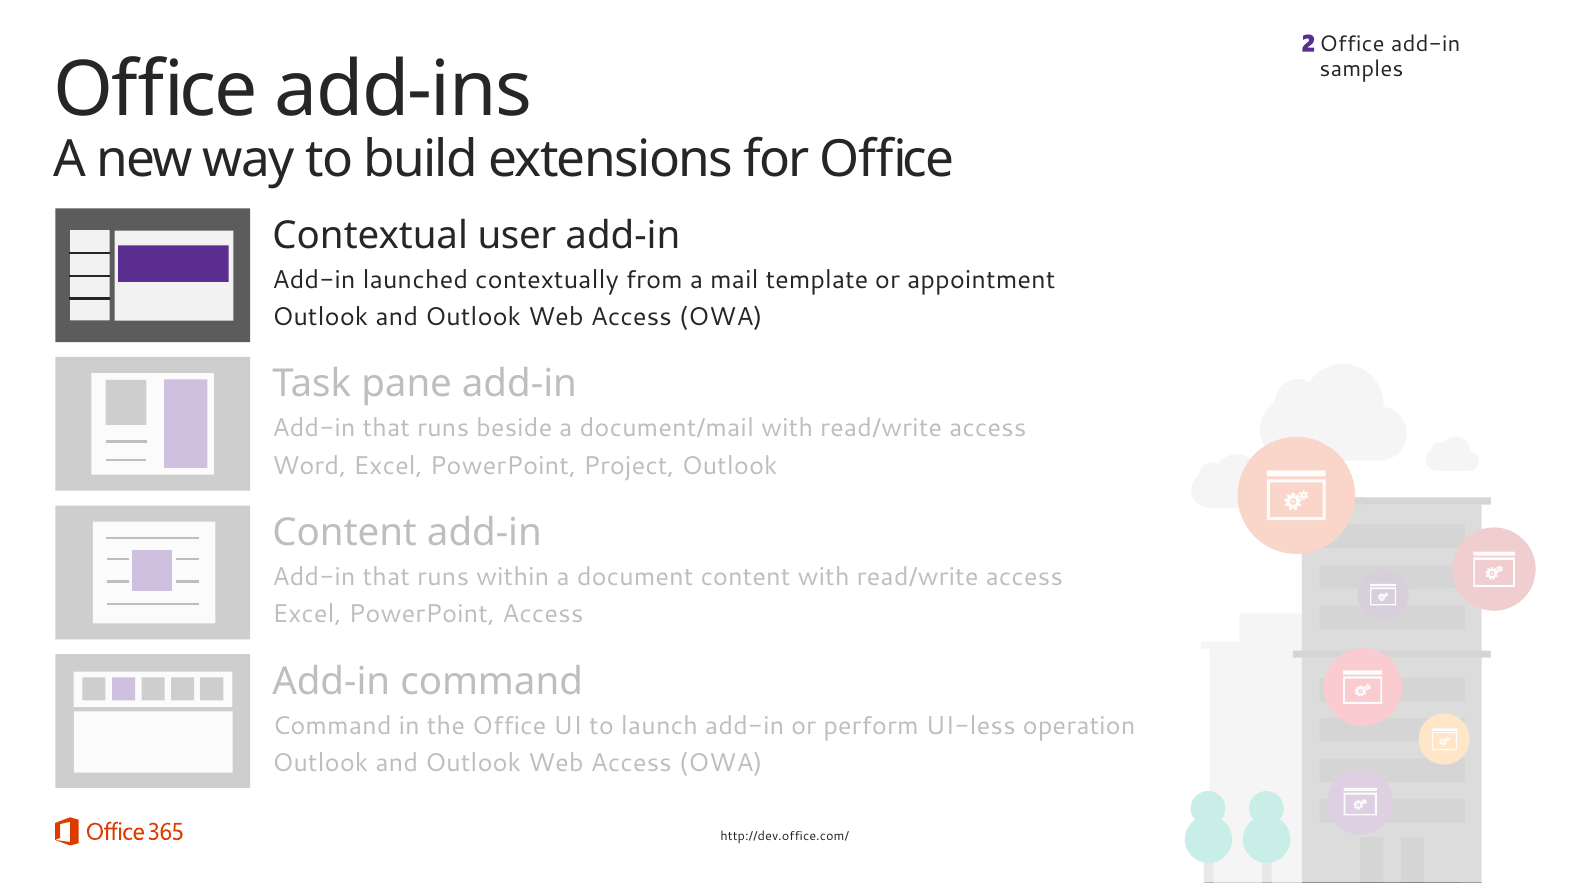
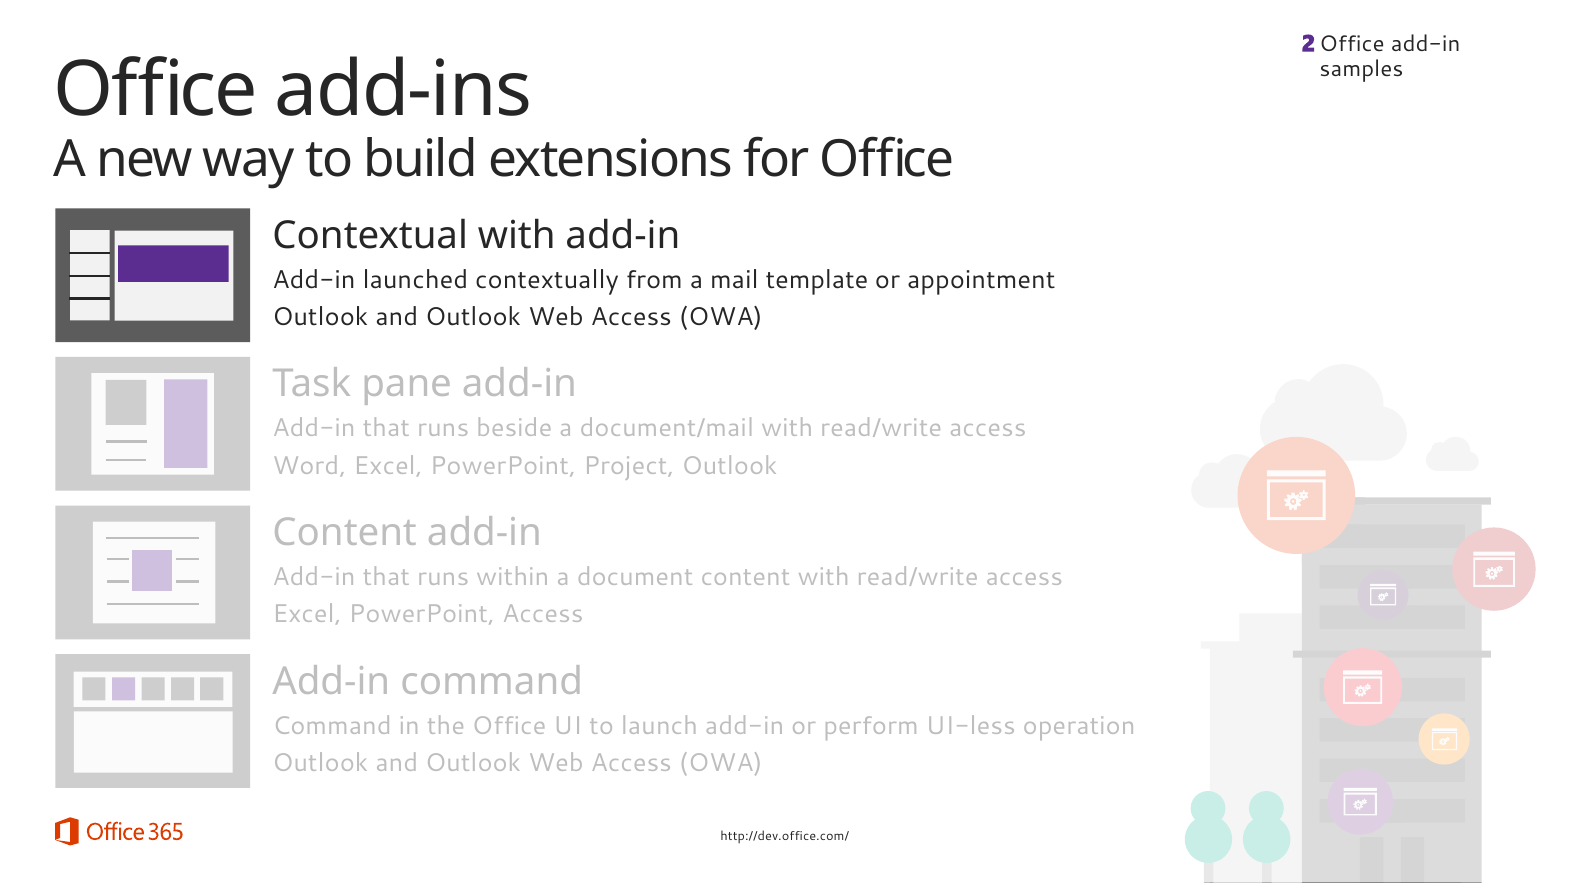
Contextual user: user -> with (517, 236)
